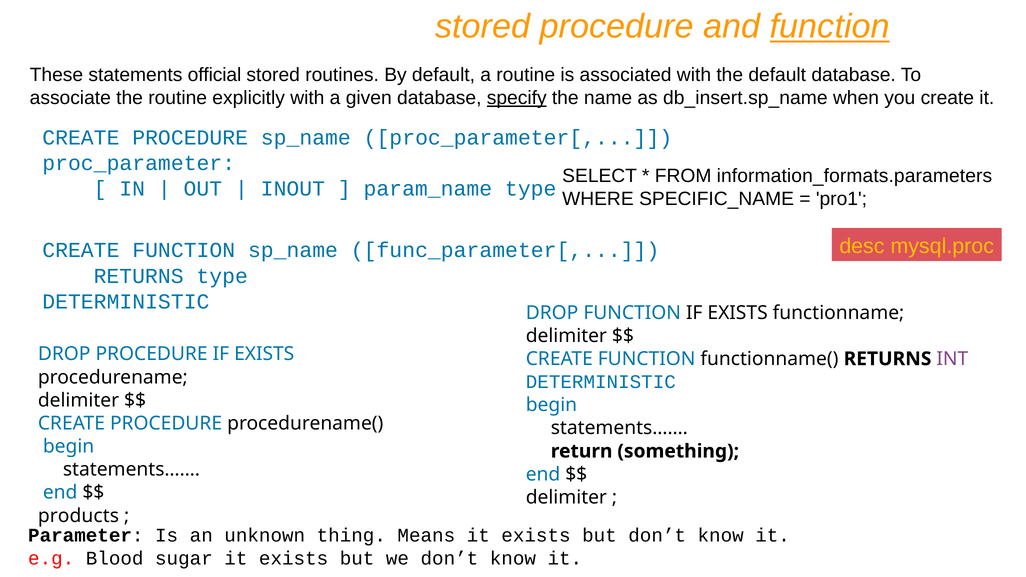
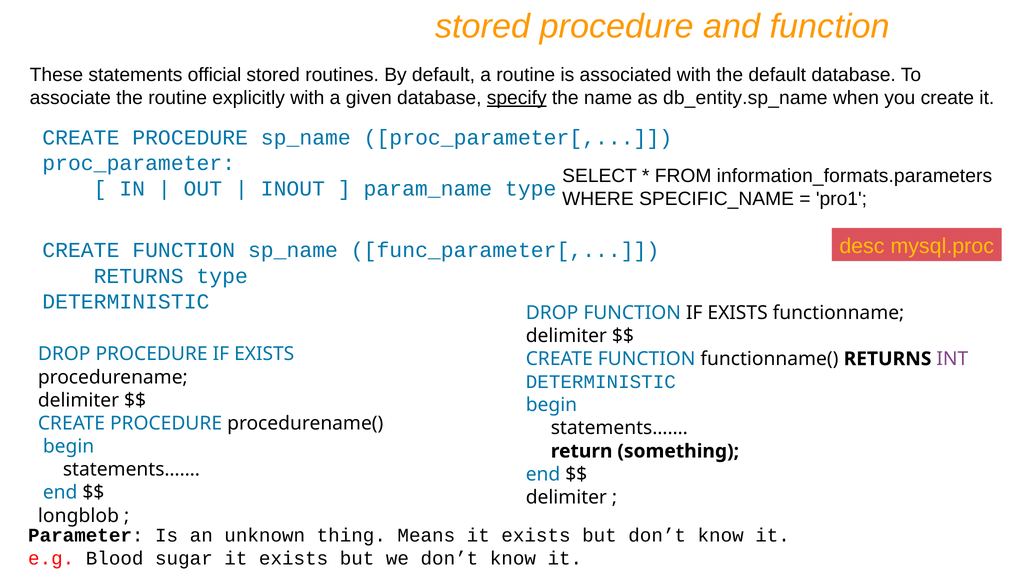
function underline: present -> none (830, 27)
db_insert.sp_name: db_insert.sp_name -> db_entity.sp_name (745, 98)
products: products -> longblob (78, 516)
